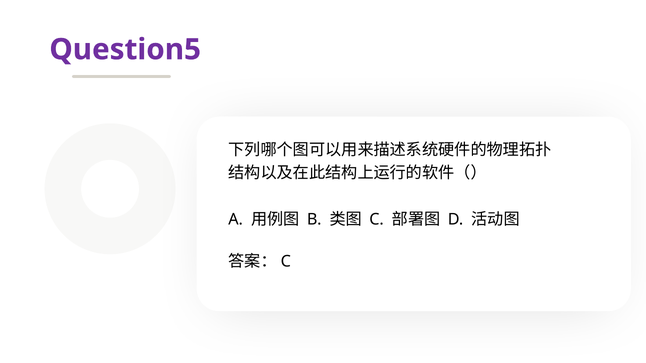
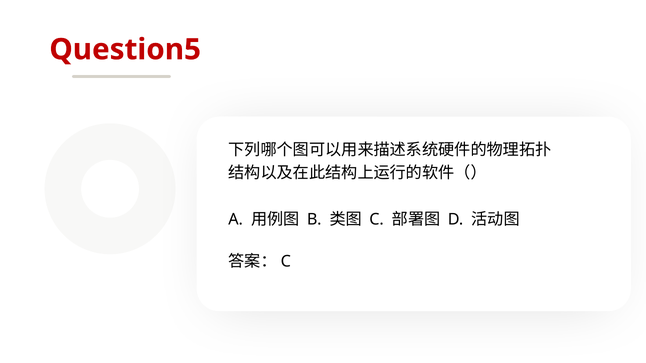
Question5 colour: purple -> red (125, 50)
